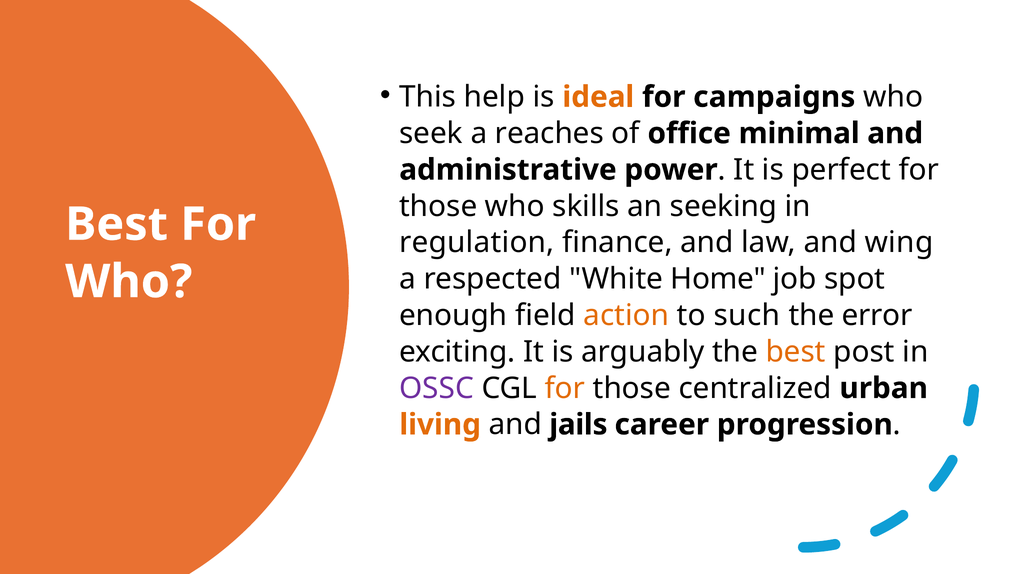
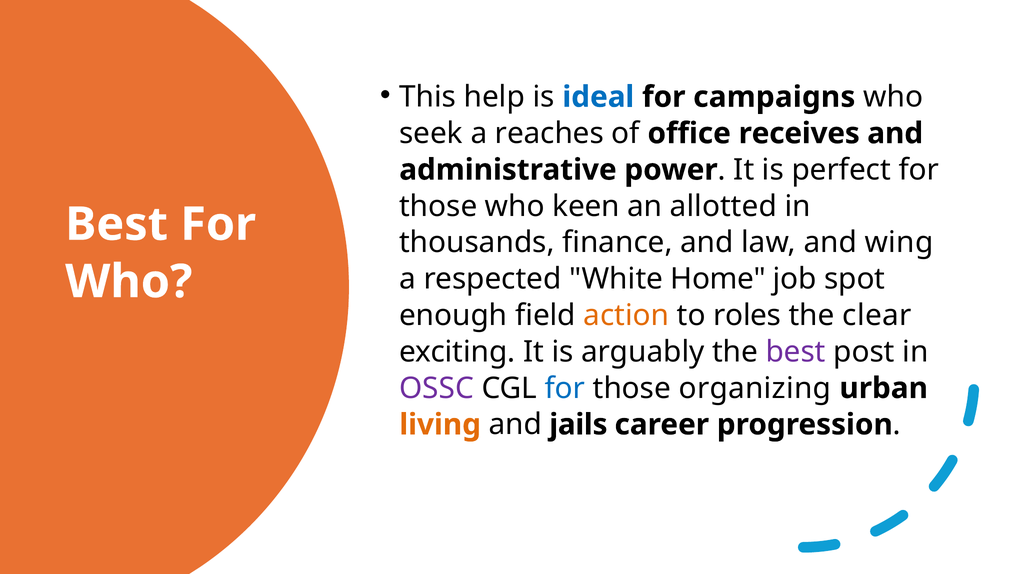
ideal colour: orange -> blue (598, 97)
minimal: minimal -> receives (799, 133)
skills: skills -> keen (586, 206)
seeking: seeking -> allotted (723, 206)
regulation: regulation -> thousands (477, 243)
such: such -> roles (747, 316)
error: error -> clear (877, 316)
best colour: orange -> purple (796, 352)
for colour: orange -> blue (565, 388)
centralized: centralized -> organizing (755, 388)
